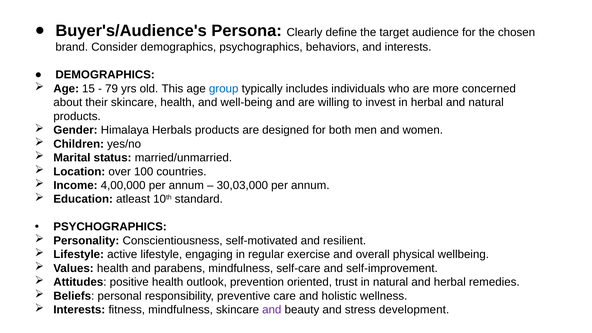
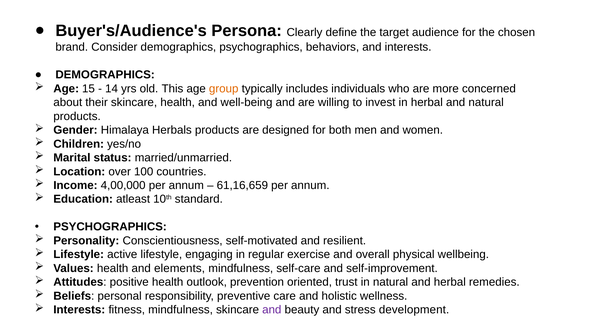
79: 79 -> 14 (112, 89)
group colour: blue -> orange (224, 89)
30,03,000: 30,03,000 -> 61,16,659 (242, 185)
parabens: parabens -> elements (180, 268)
